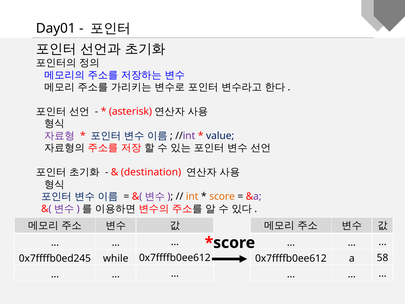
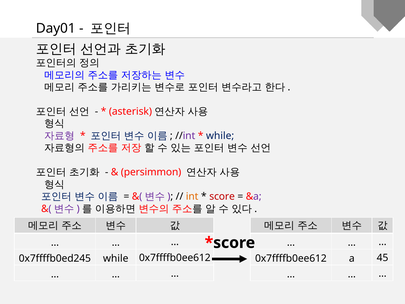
value: value -> while (220, 136)
destination: destination -> persimmon (151, 172)
score colour: orange -> red (222, 196)
58: 58 -> 45 (383, 257)
